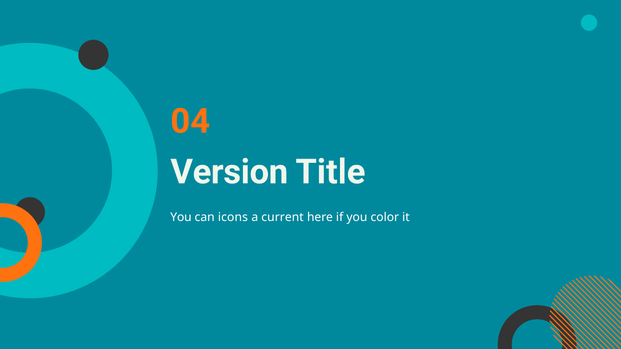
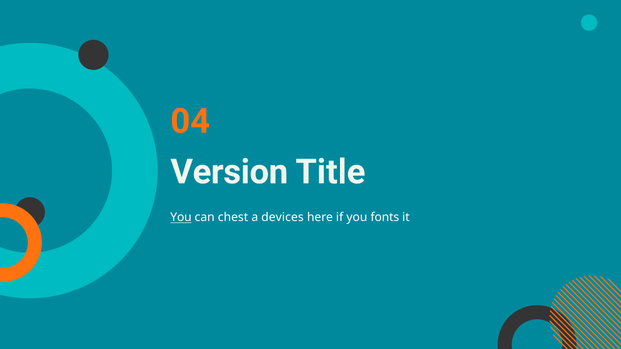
You underline: none -> present (181, 218)
icons: icons -> chest (233, 218)
current: current -> devices (283, 218)
color: color -> fonts (385, 218)
